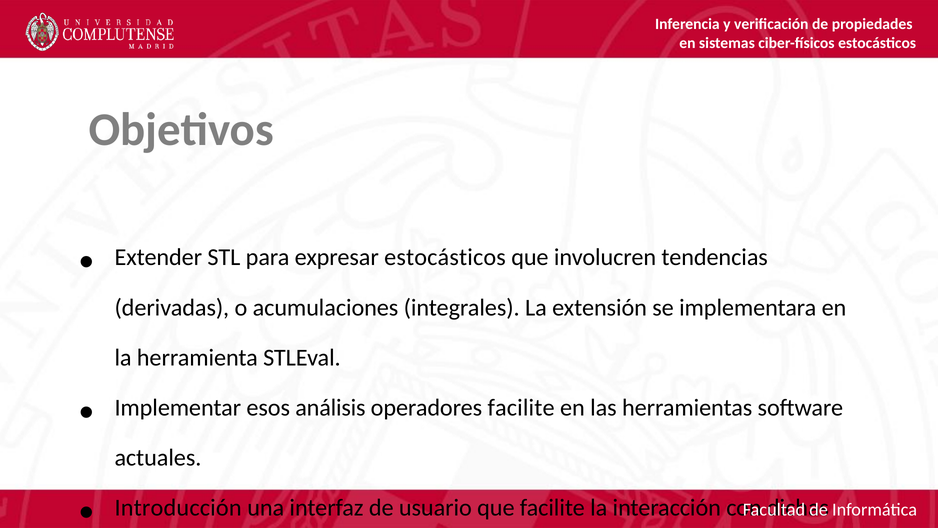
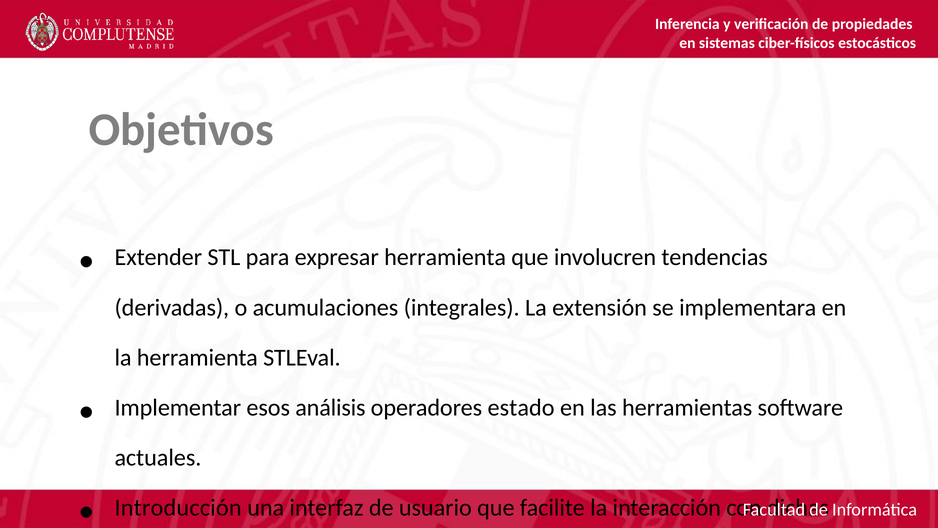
expresar estocásticos: estocásticos -> herramienta (445, 257)
operadores facilite: facilite -> estado (521, 407)
